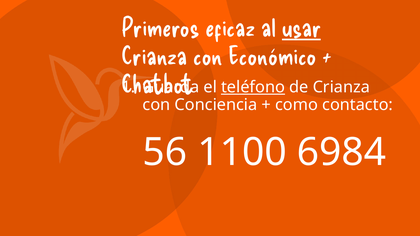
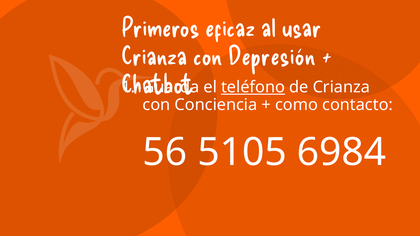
usar underline: present -> none (302, 28)
Económico: Económico -> Depresión (272, 57)
1100: 1100 -> 5105 (242, 152)
